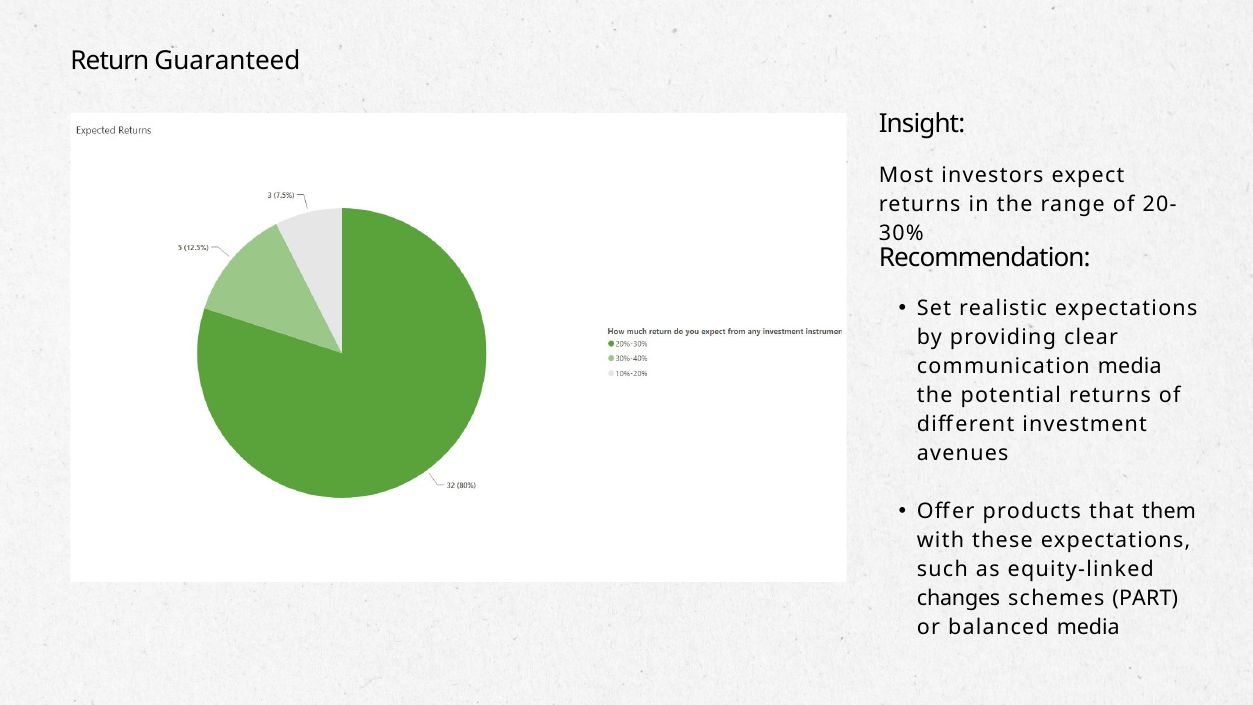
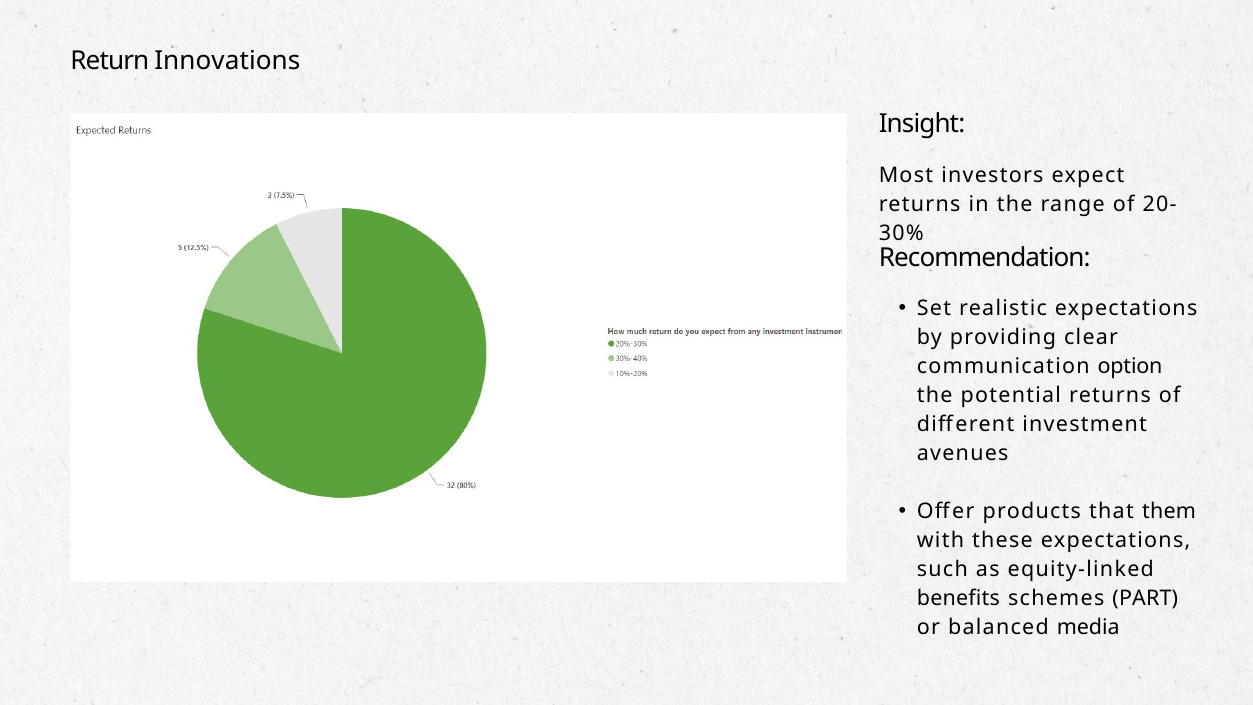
Guaranteed: Guaranteed -> Innovations (227, 60)
communication media: media -> option (1130, 367)
changes: changes -> benefits (958, 598)
